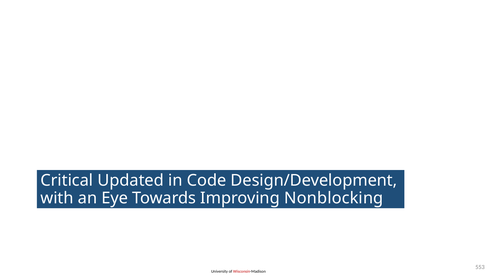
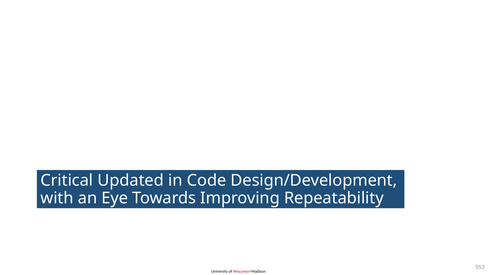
Nonblocking: Nonblocking -> Repeatability (334, 199)
